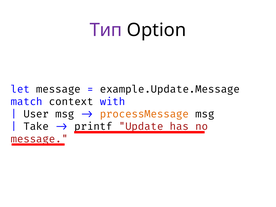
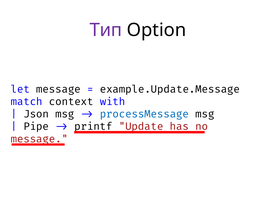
User: User -> Json (36, 114)
processMessage colour: orange -> blue (144, 114)
Take: Take -> Pipe (36, 127)
